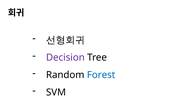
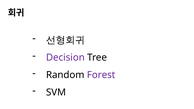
Forest colour: blue -> purple (101, 75)
